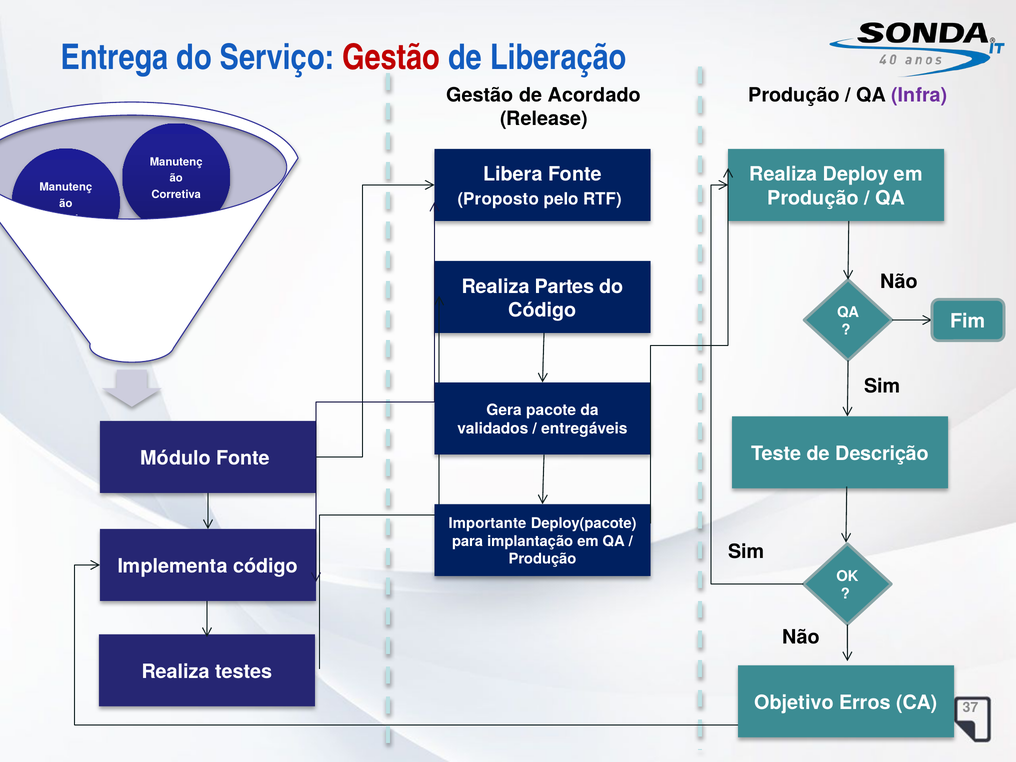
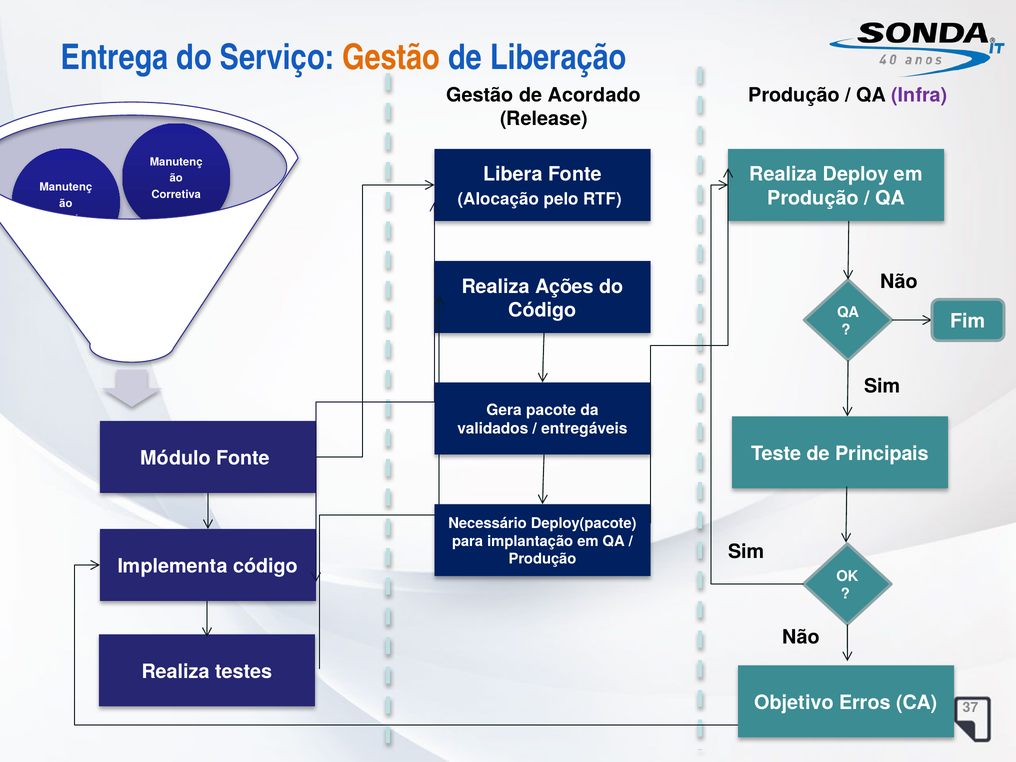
Gestão colour: red -> orange (391, 58)
Proposto: Proposto -> Alocação (498, 199)
Partes: Partes -> Ações (564, 286)
Descrição: Descrição -> Principais (882, 454)
Importante: Importante -> Necessário (488, 523)
